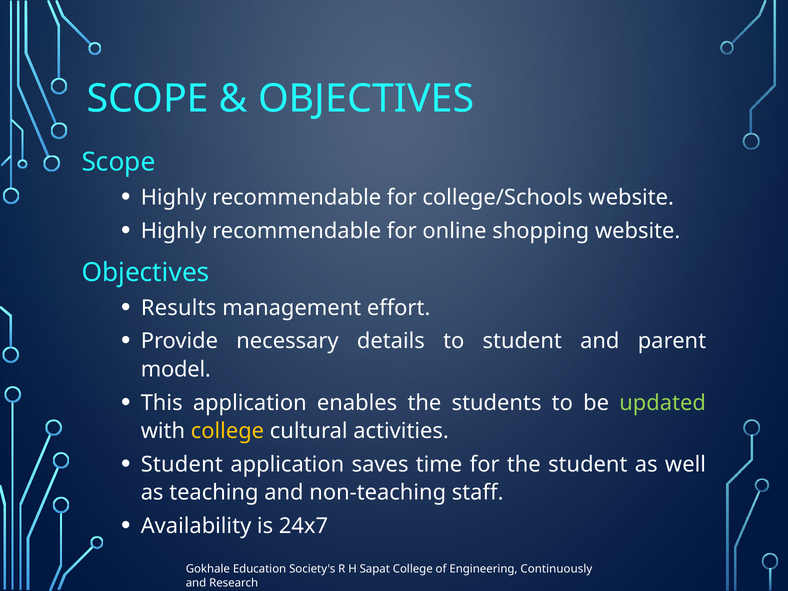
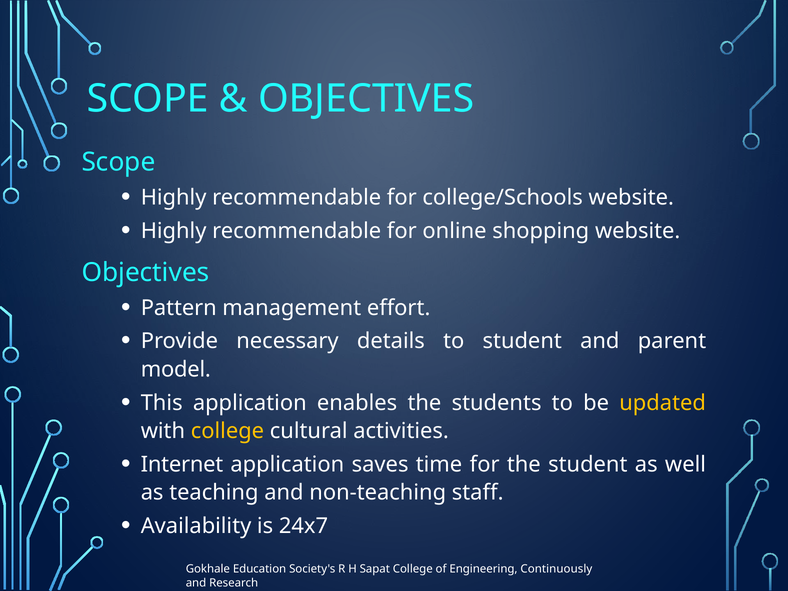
Results: Results -> Pattern (179, 308)
updated colour: light green -> yellow (663, 403)
Student: Student -> Internet (182, 464)
